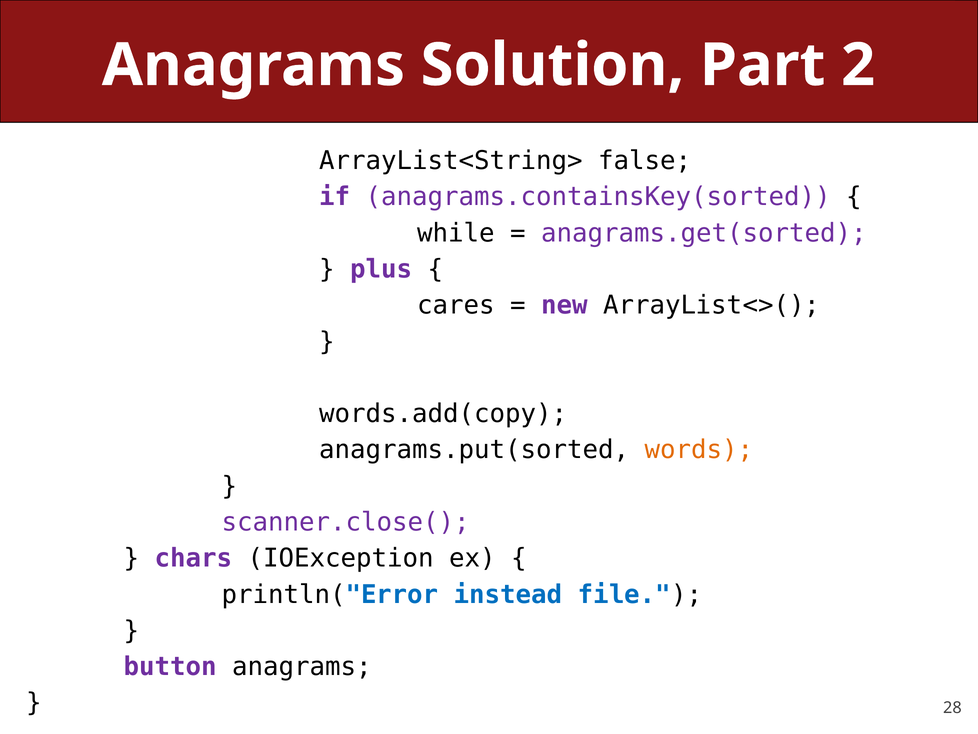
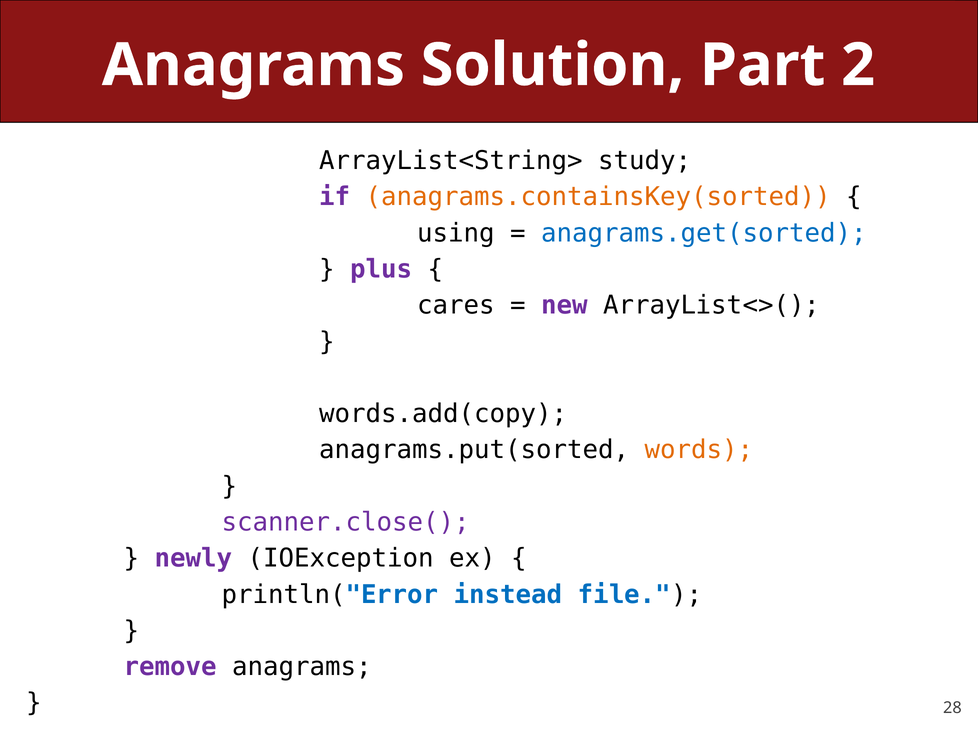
false: false -> study (645, 161)
anagrams.containsKey(sorted colour: purple -> orange (598, 197)
while: while -> using (456, 233)
anagrams.get(sorted colour: purple -> blue (704, 233)
chars: chars -> newly (194, 558)
button: button -> remove (170, 666)
